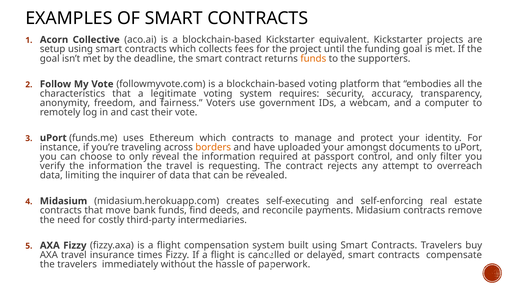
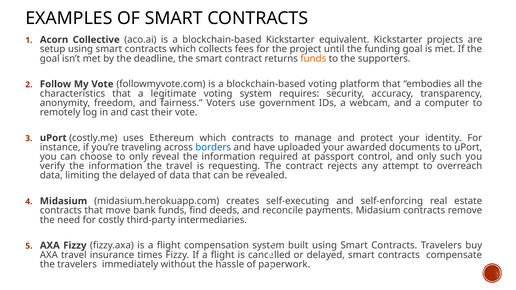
funds.me: funds.me -> costly.me (93, 138)
borders colour: orange -> blue (213, 147)
amongst: amongst -> awarded (367, 147)
filter: filter -> such (451, 157)
the inquirer: inquirer -> delayed (138, 176)
